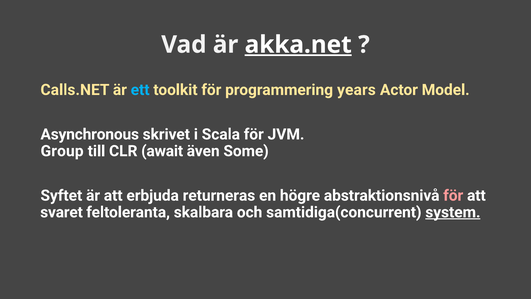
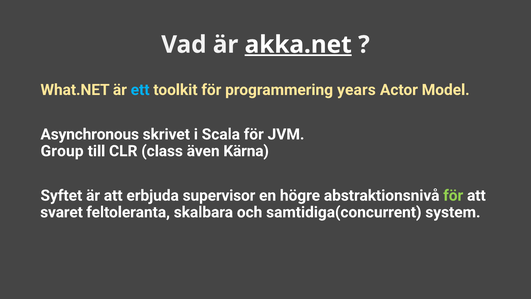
Calls.NET: Calls.NET -> What.NET (75, 90)
await: await -> class (162, 151)
Some: Some -> Kärna (246, 151)
returneras: returneras -> supervisor (219, 195)
för colour: pink -> light green (453, 195)
system underline: present -> none (453, 212)
